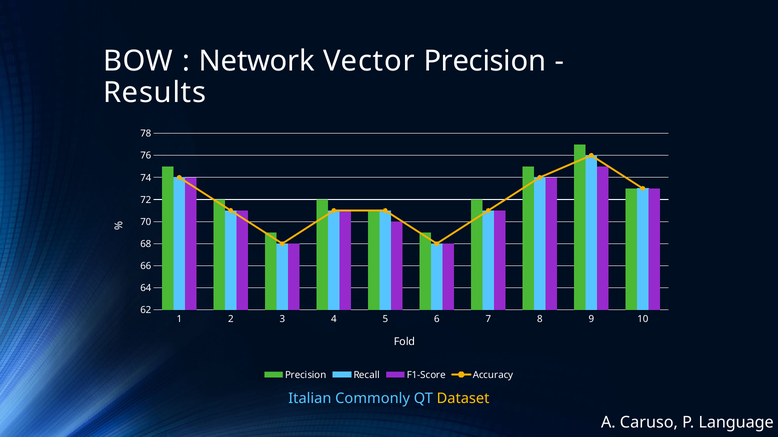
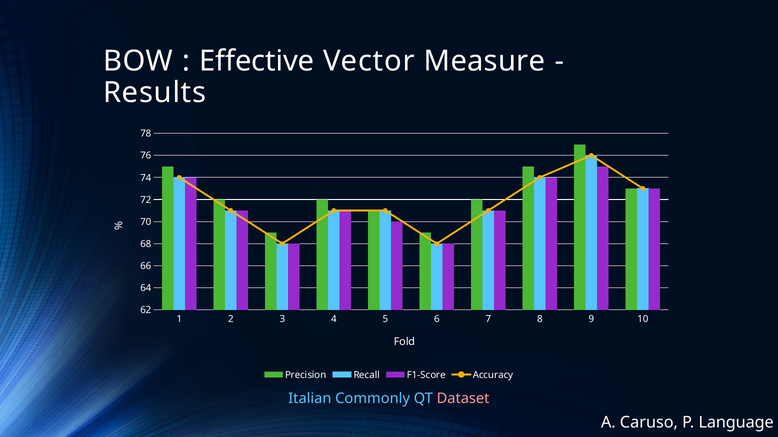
Network: Network -> Effective (257, 61)
Vector Precision: Precision -> Measure (485, 61)
Dataset colour: yellow -> pink (463, 399)
